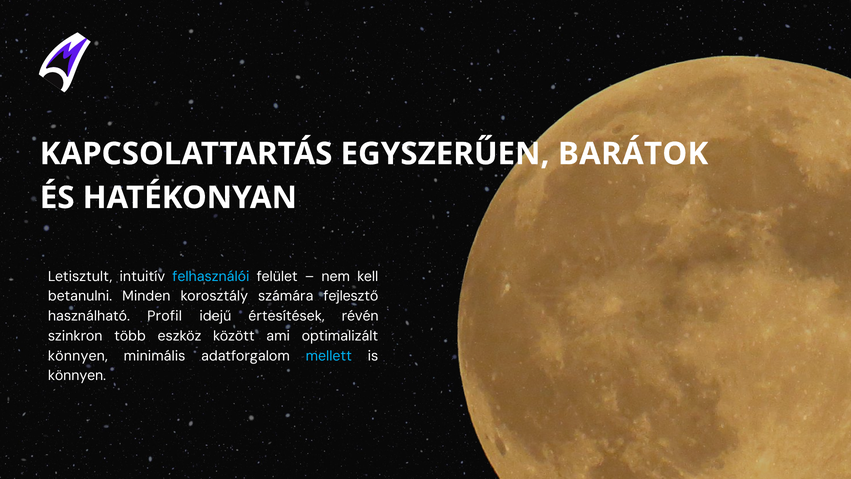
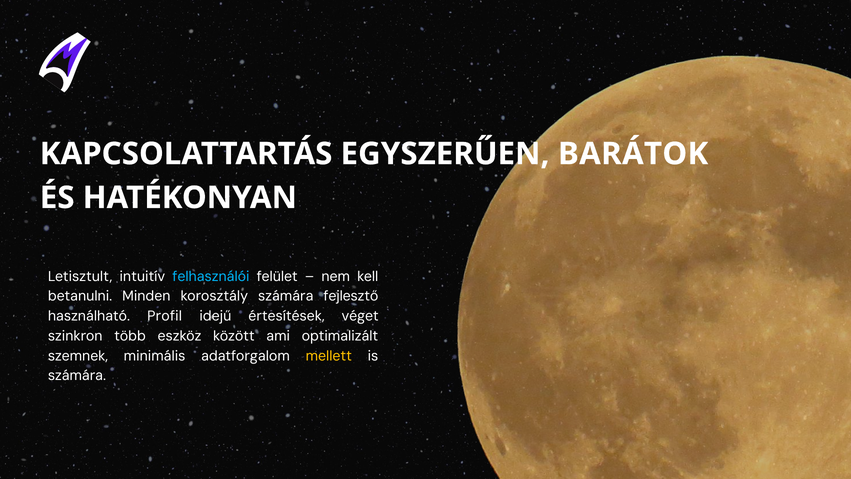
révén: révén -> véget (360, 316)
könnyen: könnyen -> szemnek (78, 356)
mellett colour: light blue -> yellow (329, 356)
könnyen: könnyen -> számára (77, 375)
